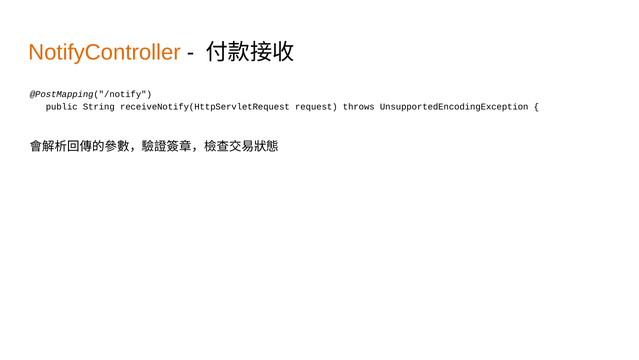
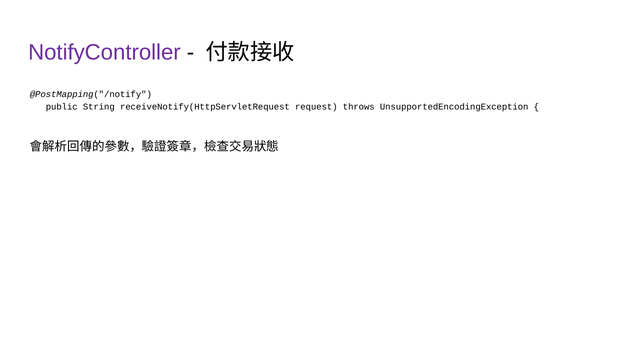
NotifyController colour: orange -> purple (104, 52)
